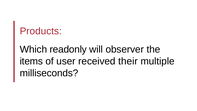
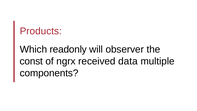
items: items -> const (31, 61)
user: user -> ngrx (66, 61)
their: their -> data (128, 61)
milliseconds: milliseconds -> components (49, 73)
